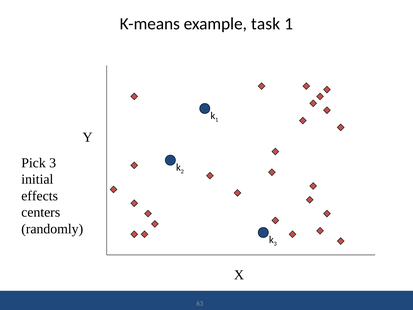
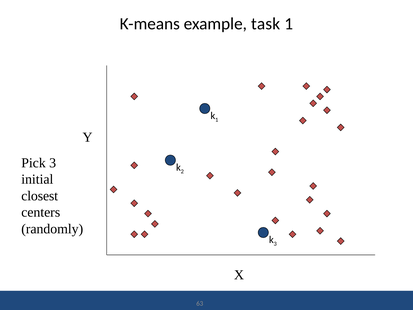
effects: effects -> closest (40, 196)
